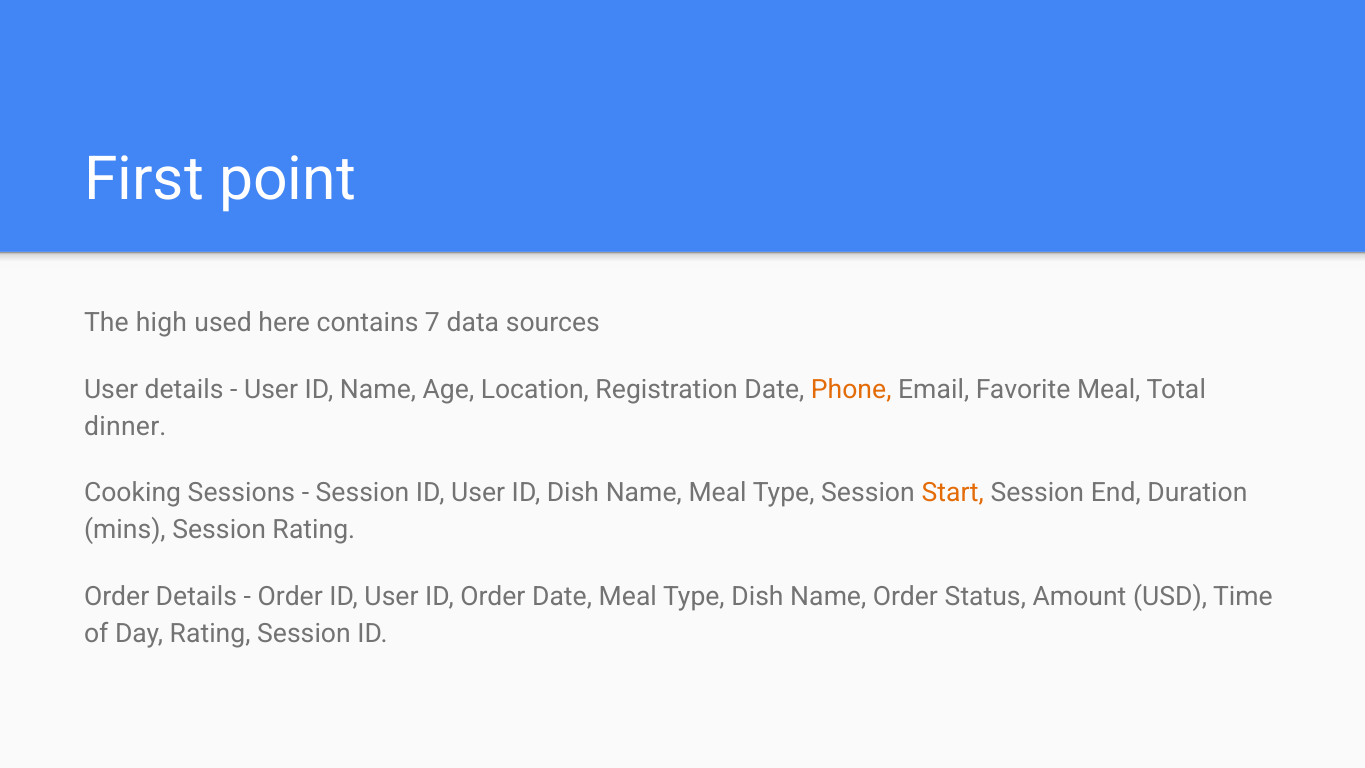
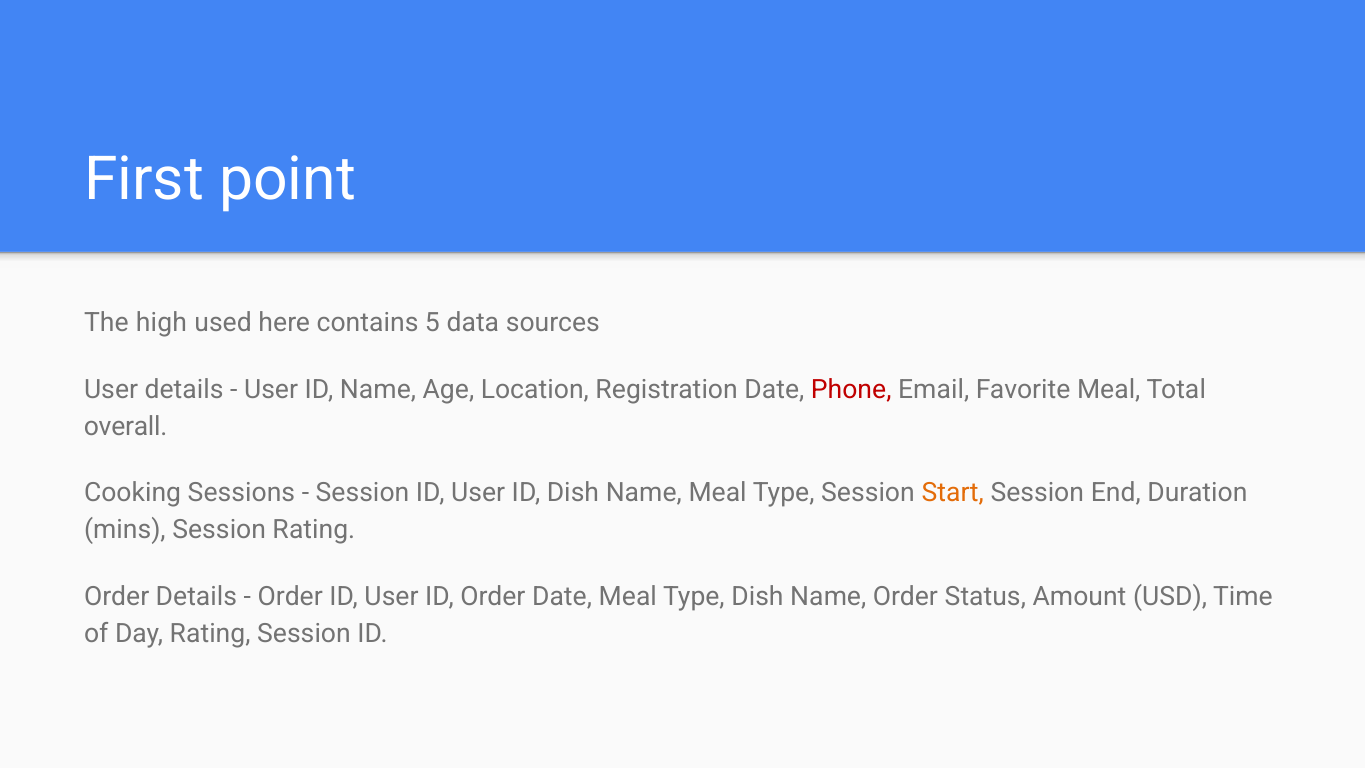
7: 7 -> 5 (432, 323)
Phone colour: orange -> red (851, 390)
dinner: dinner -> overall (126, 426)
